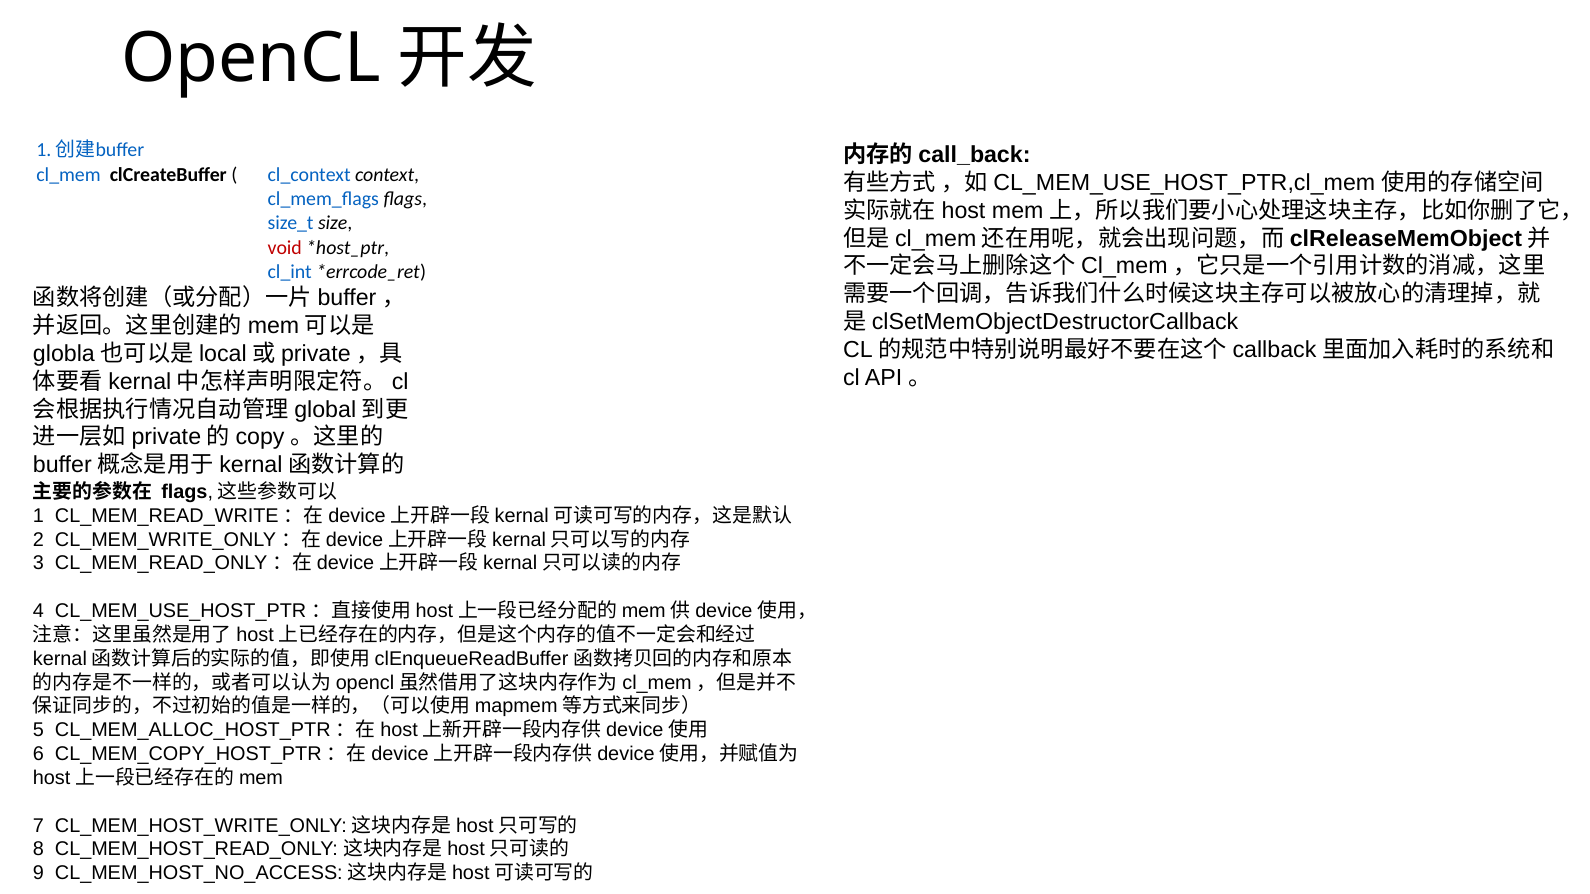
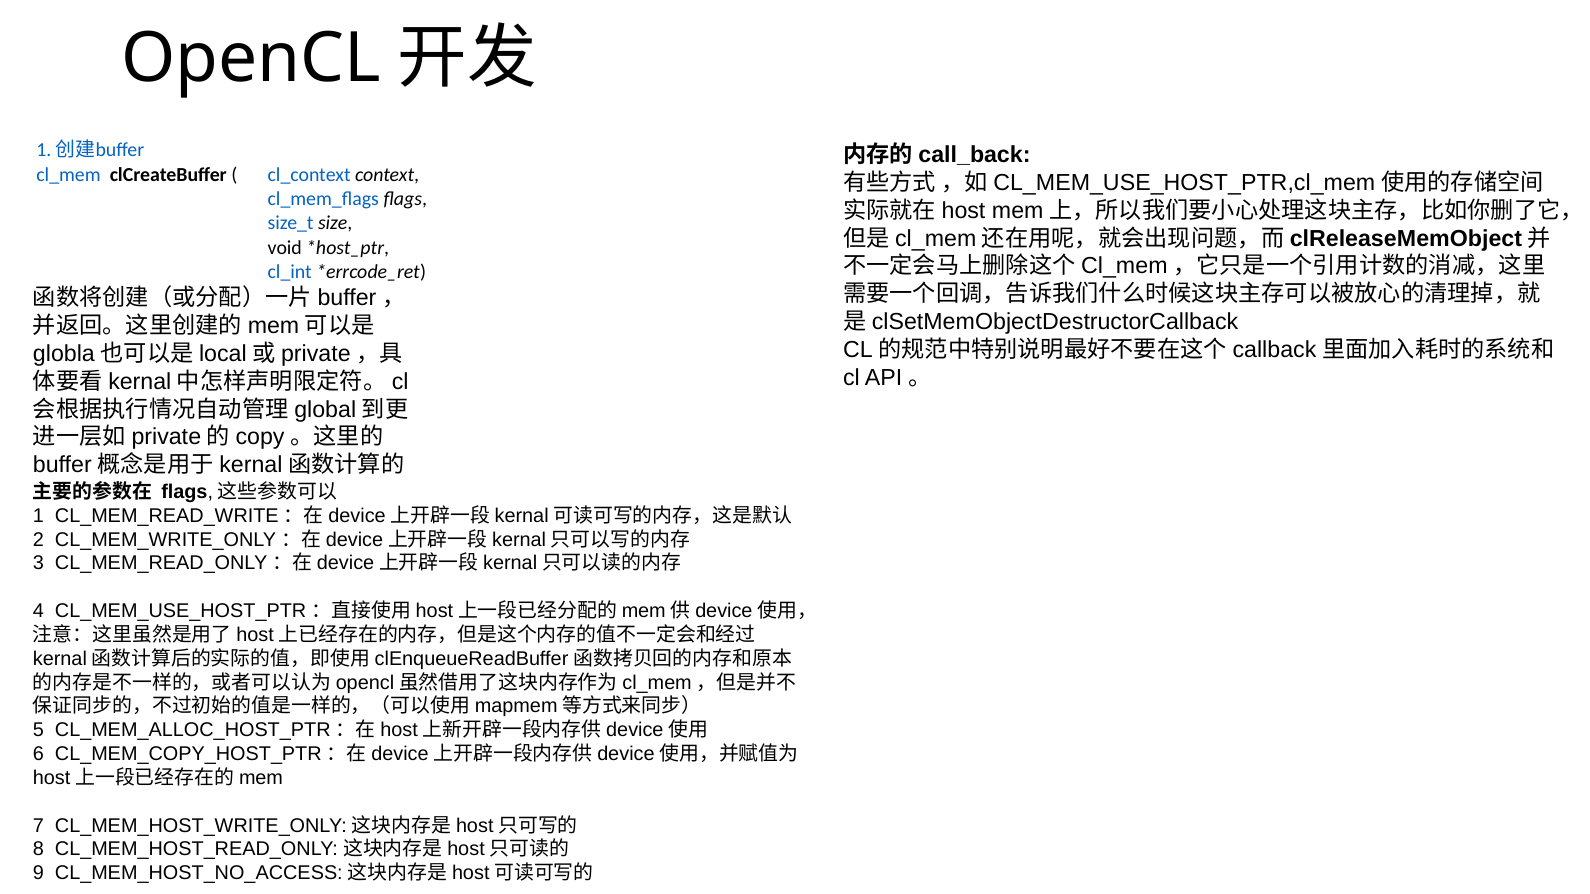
void colour: red -> black (285, 248)
